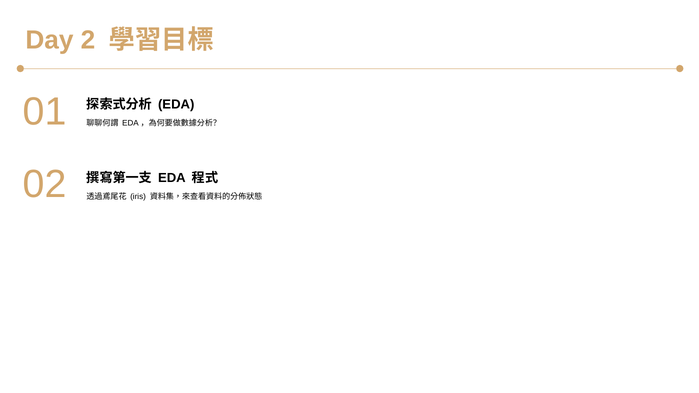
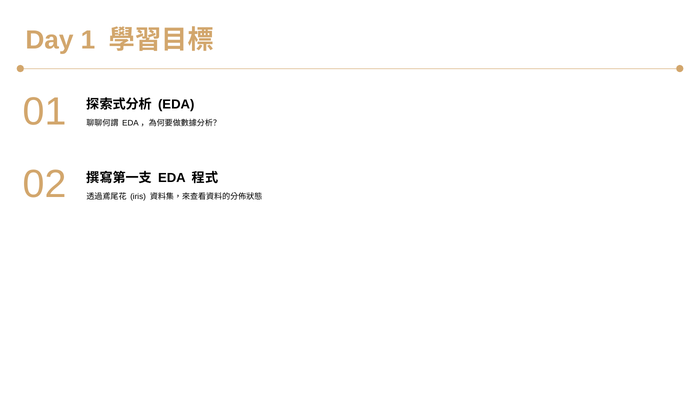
2: 2 -> 1 (88, 40)
